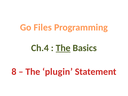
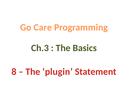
Files: Files -> Care (43, 27)
Ch.4: Ch.4 -> Ch.3 (40, 48)
The underline: present -> none (63, 48)
